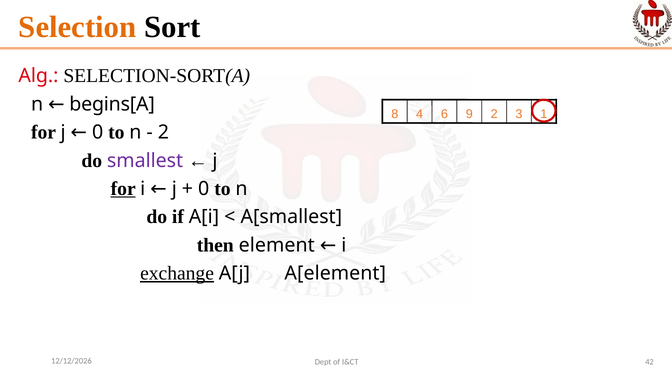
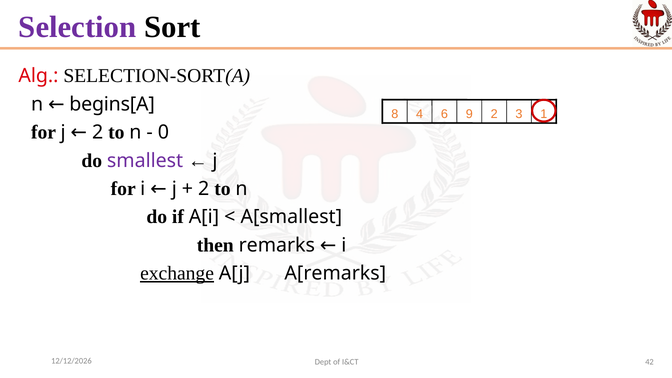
Selection colour: orange -> purple (77, 27)
j 0: 0 -> 2 (98, 132)
2: 2 -> 0 (163, 132)
for underline: present -> none (123, 189)
0: 0 -> 2 (204, 189)
element: element -> remarks (277, 245)
A[element: A[element -> A[remarks (335, 273)
